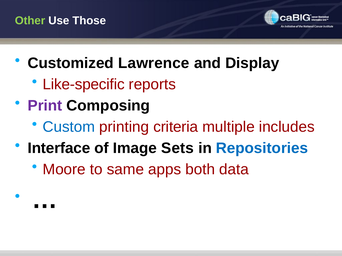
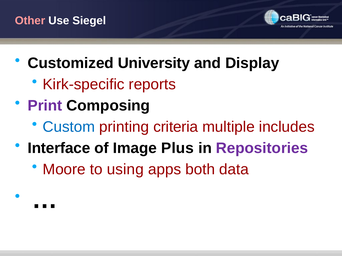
Other colour: light green -> pink (30, 21)
Those: Those -> Siegel (89, 21)
Lawrence: Lawrence -> University (154, 63)
Like-specific: Like-specific -> Kirk-specific (84, 84)
Sets: Sets -> Plus (178, 148)
Repositories colour: blue -> purple (262, 148)
same: same -> using (125, 170)
